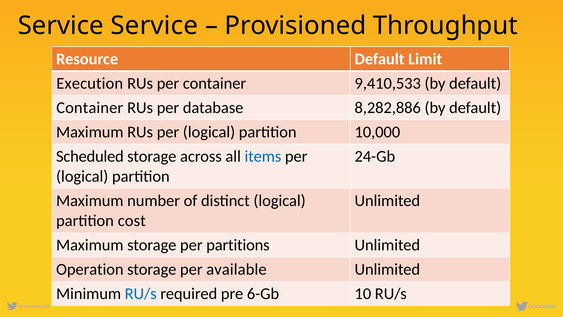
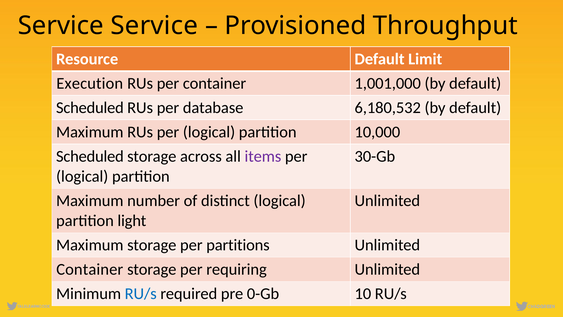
9,410,533: 9,410,533 -> 1,001,000 (388, 83)
Container: Container -> Scheduled (90, 108)
8,282,886: 8,282,886 -> 6,180,532 (388, 108)
items colour: blue -> purple (263, 156)
24-Gb: 24-Gb -> 30-Gb (375, 156)
cost: cost -> light (132, 221)
Operation: Operation -> Container (90, 269)
available: available -> requiring (237, 269)
6-Gb: 6-Gb -> 0-Gb (263, 294)
